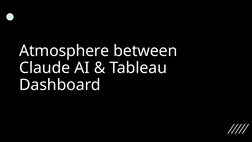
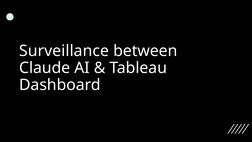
Atmosphere: Atmosphere -> Surveillance (64, 51)
